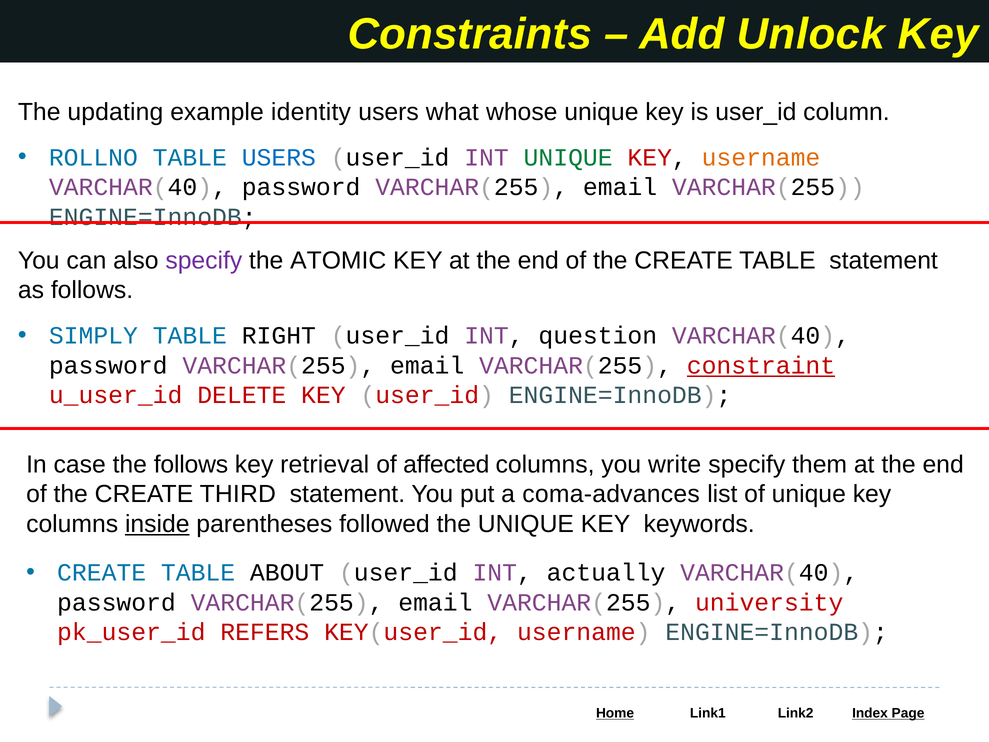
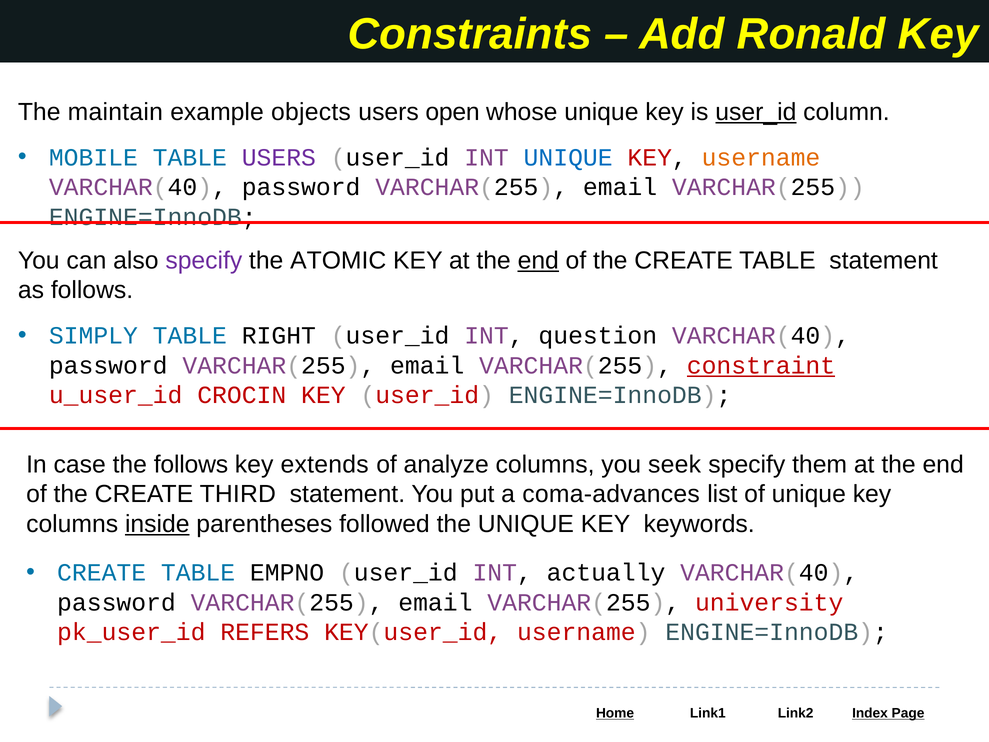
Unlock: Unlock -> Ronald (811, 34)
updating: updating -> maintain (115, 112)
identity: identity -> objects (311, 112)
what: what -> open (453, 112)
user_id underline: none -> present (756, 112)
ROLLNO: ROLLNO -> MOBILE (93, 158)
USERS colour: blue -> purple (279, 158)
UNIQUE colour: green -> blue (568, 158)
end underline: none -> present (538, 260)
DELETE: DELETE -> CROCIN (242, 395)
retrieval: retrieval -> extends (325, 464)
affected: affected -> analyze (446, 464)
write: write -> seek (675, 464)
ABOUT: ABOUT -> EMPNO (287, 573)
